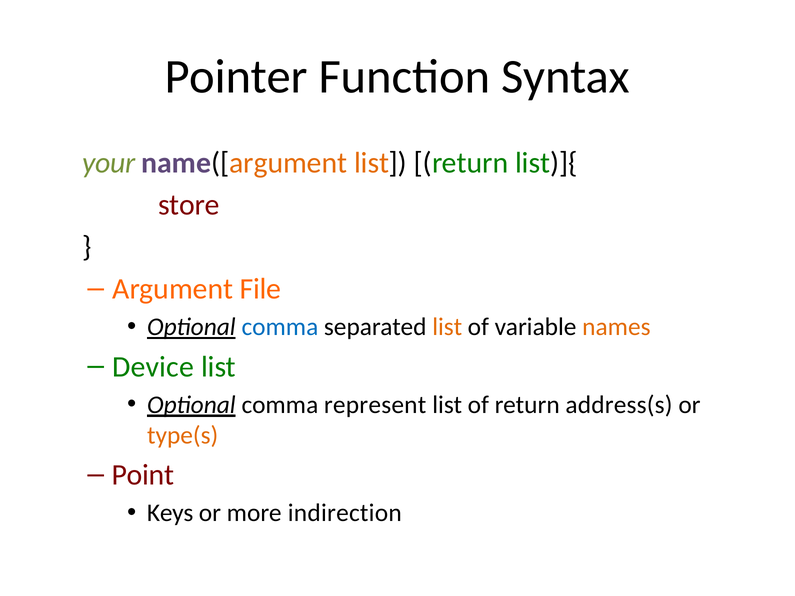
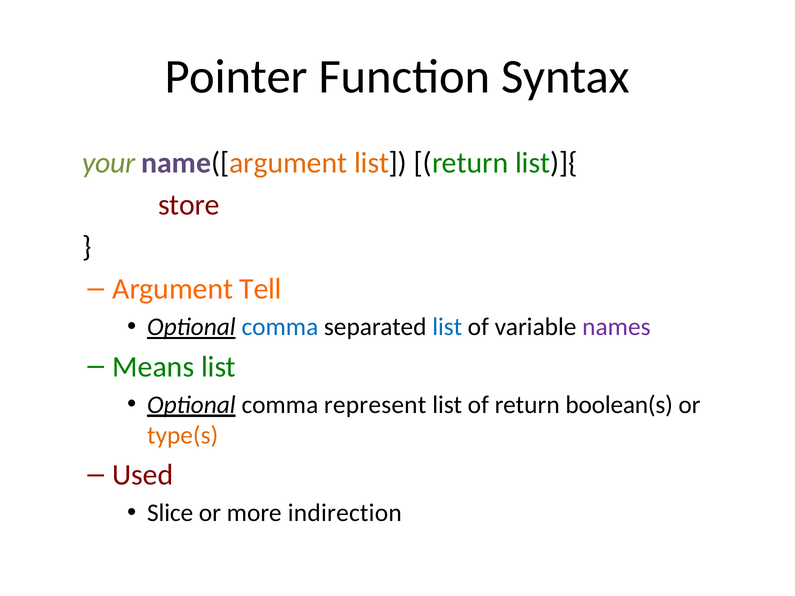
File: File -> Tell (260, 289)
list colour: orange -> blue (447, 327)
names colour: orange -> purple (616, 327)
Device: Device -> Means (153, 367)
address(s: address(s -> boolean(s (619, 405)
Point: Point -> Used (143, 475)
Keys: Keys -> Slice (170, 513)
